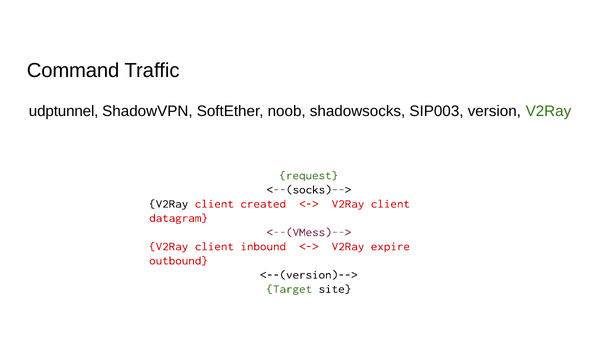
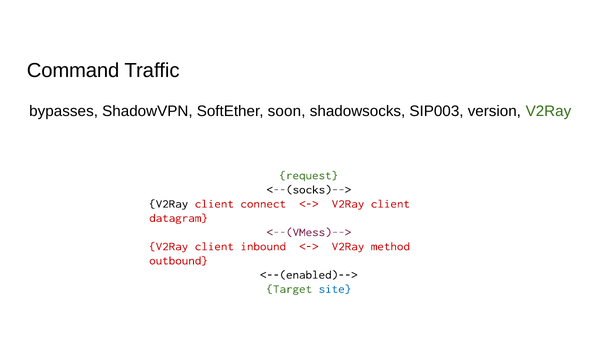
udptunnel: udptunnel -> bypasses (64, 111)
noob: noob -> soon (287, 111)
created: created -> connect (263, 204)
expire: expire -> method (390, 246)
<--(version)-->: <--(version)--> -> <--(enabled)--> (309, 275)
site colour: black -> blue (335, 289)
